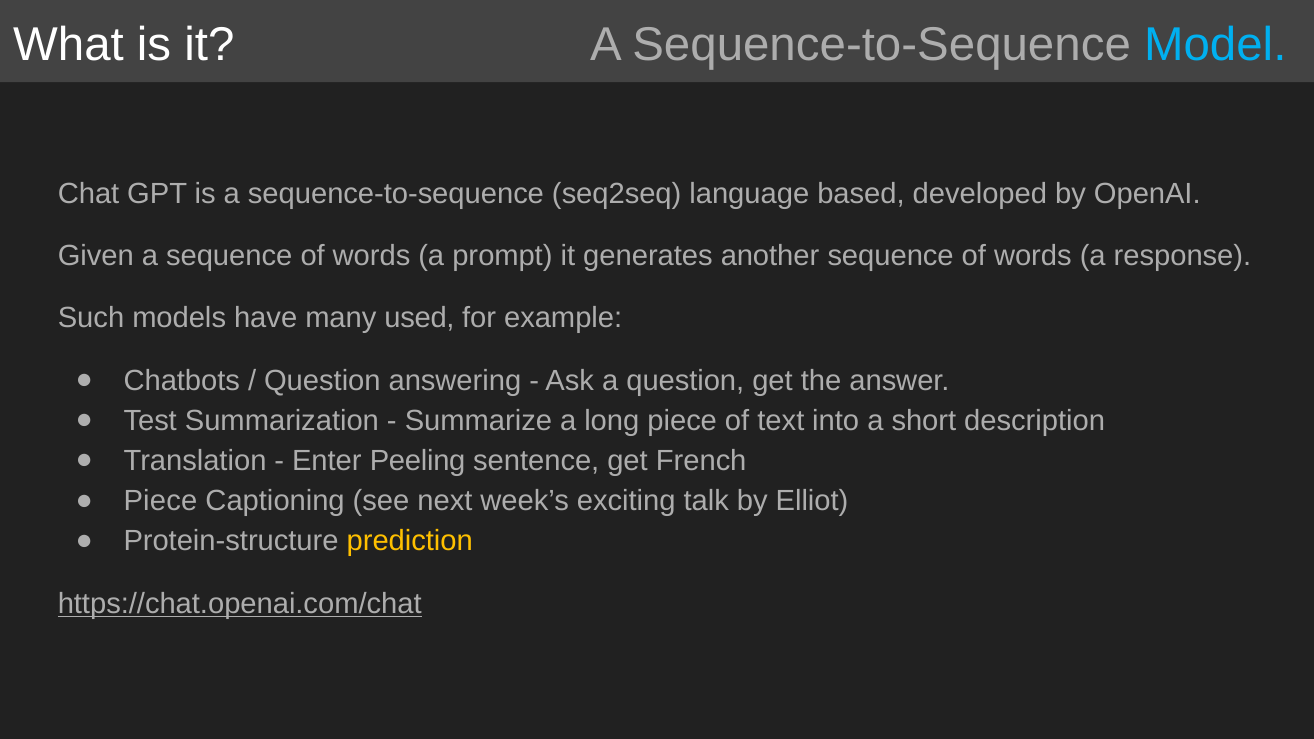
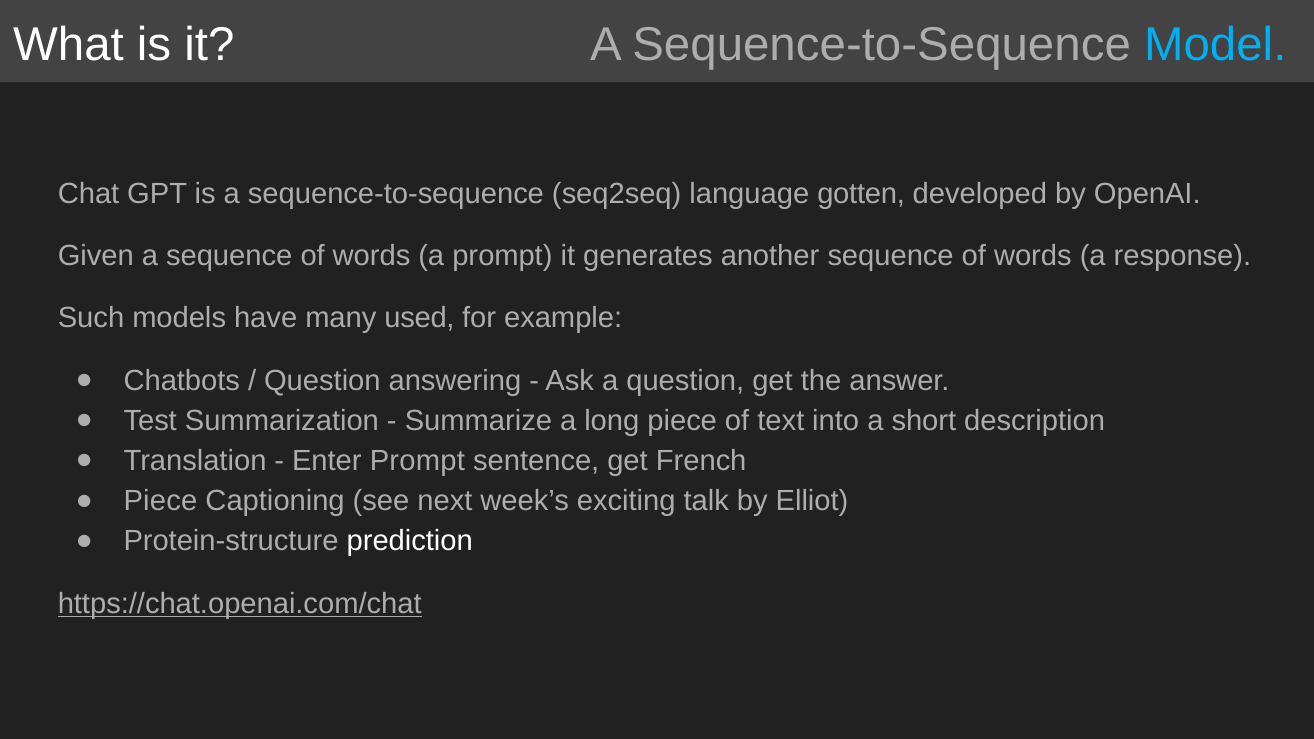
based: based -> gotten (861, 194)
Enter Peeling: Peeling -> Prompt (417, 461)
prediction colour: yellow -> white (410, 541)
